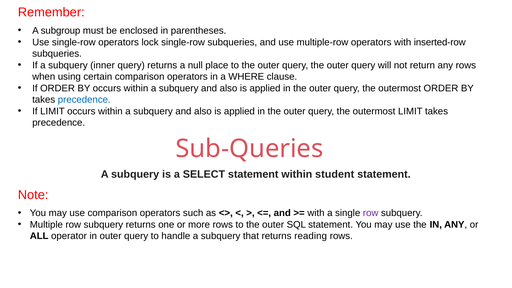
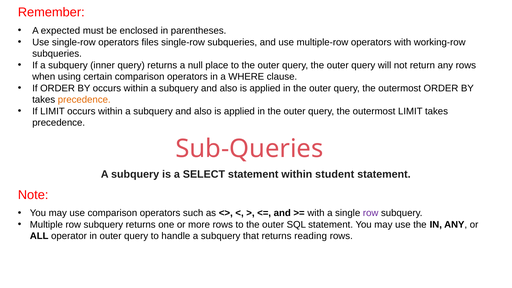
subgroup: subgroup -> expected (60, 31)
lock: lock -> files (150, 42)
inserted-row: inserted-row -> working-row (440, 42)
precedence colour: blue -> orange (84, 100)
